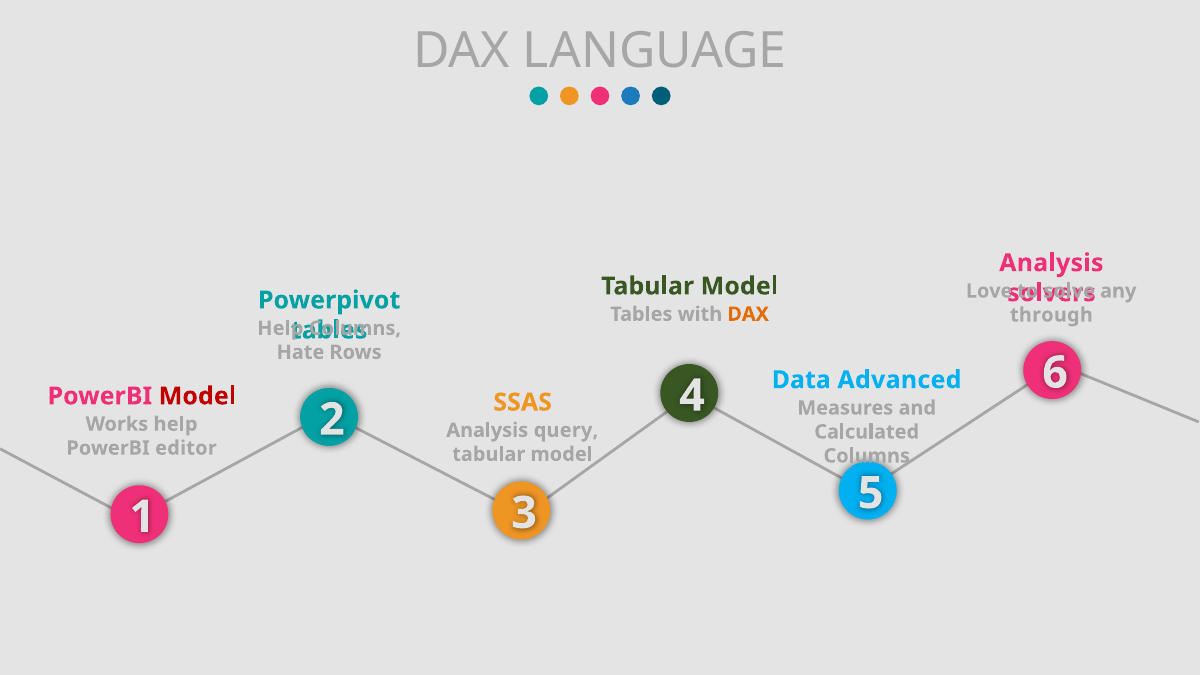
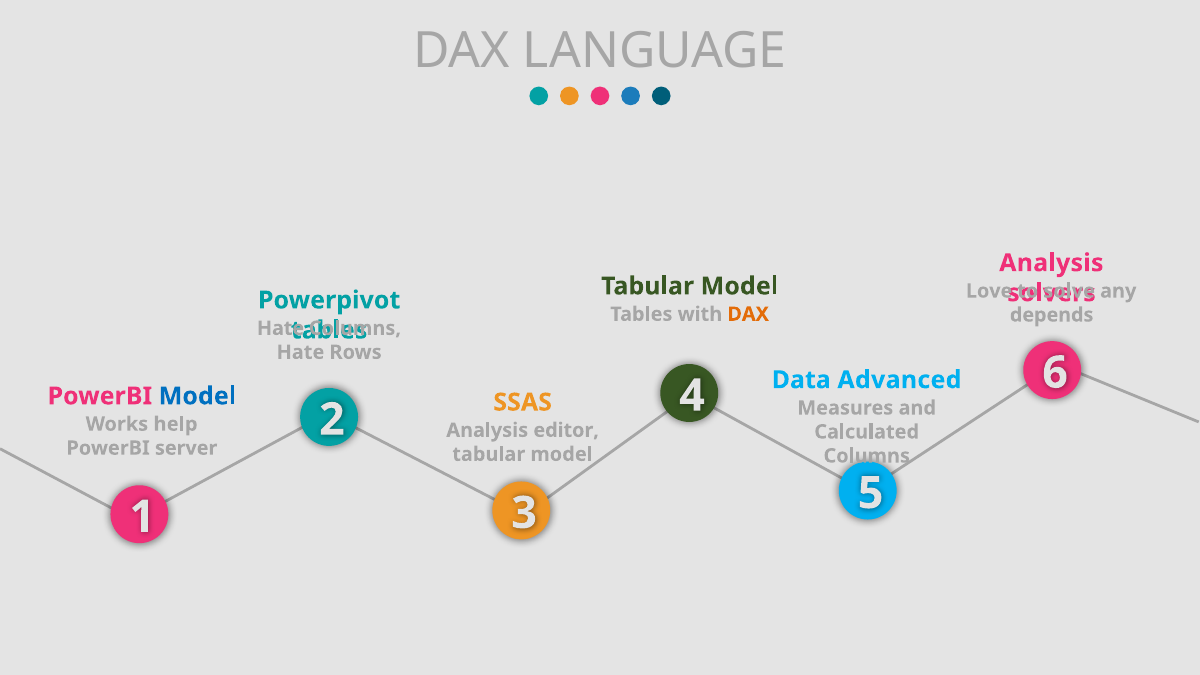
through: through -> depends (1052, 315)
Help: Help -> Hate (281, 328)
Model colour: red -> blue (197, 396)
query: query -> editor (566, 430)
editor: editor -> server (186, 448)
